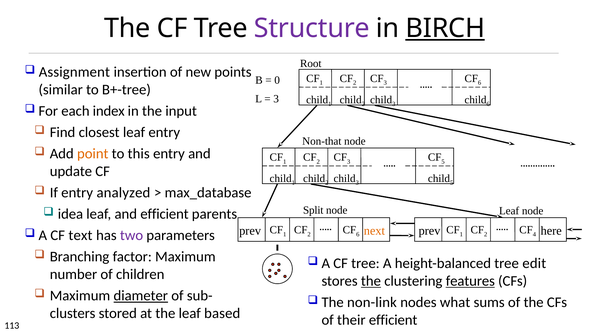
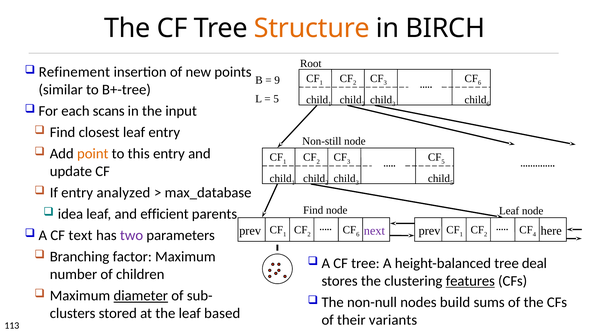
Structure colour: purple -> orange (312, 28)
BIRCH underline: present -> none (445, 28)
Assignment: Assignment -> Refinement (74, 72)
0: 0 -> 9 (277, 80)
3: 3 -> 5 (276, 99)
index: index -> scans (109, 111)
Non-that: Non-that -> Non-still (322, 141)
Split: Split -> Find (313, 210)
next colour: orange -> purple (374, 231)
edit: edit -> deal (534, 264)
the underline: present -> none (371, 281)
non-link: non-link -> non-null (372, 303)
what: what -> build (455, 303)
their efficient: efficient -> variants (393, 320)
